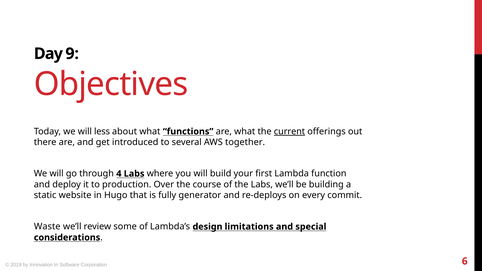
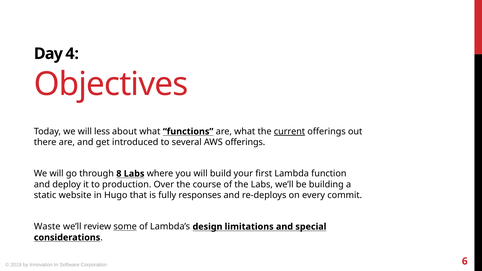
9: 9 -> 4 (72, 54)
AWS together: together -> offerings (245, 142)
4: 4 -> 8 (119, 174)
generator: generator -> responses (200, 195)
some underline: none -> present (125, 227)
